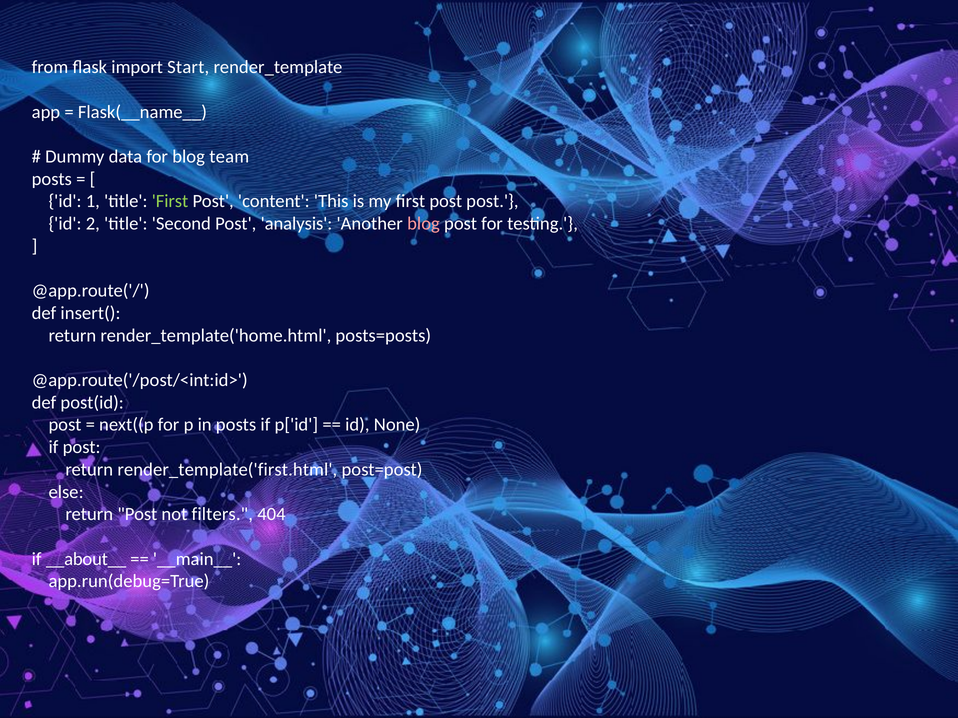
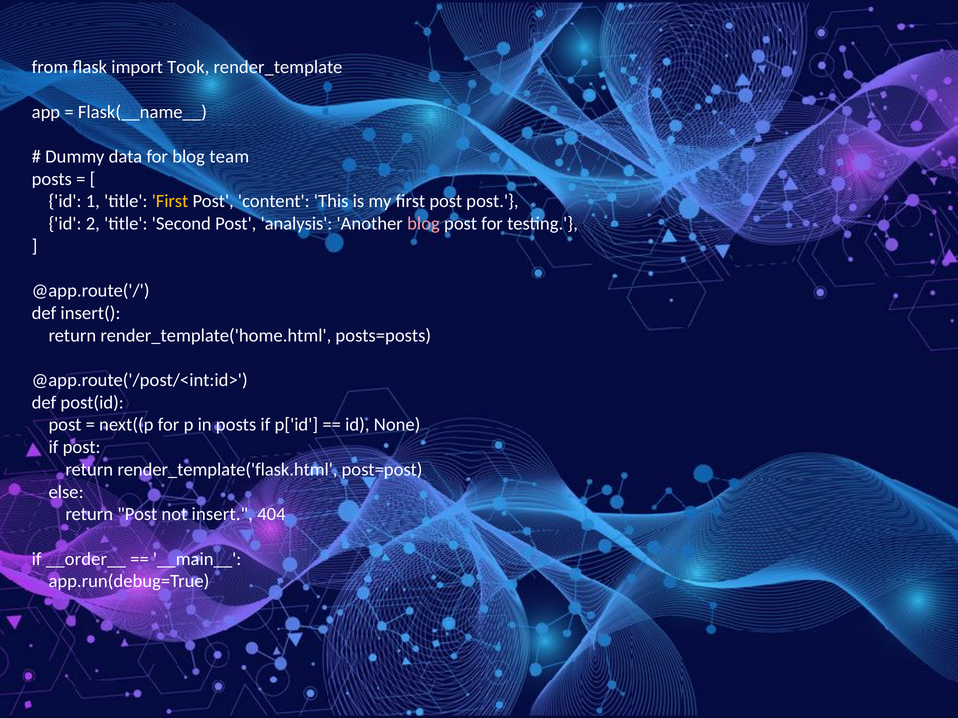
Start: Start -> Took (188, 67)
First colour: light green -> yellow (170, 201)
render_template('first.html: render_template('first.html -> render_template('flask.html (227, 470)
filters: filters -> insert (222, 515)
__about__: __about__ -> __order__ (86, 559)
